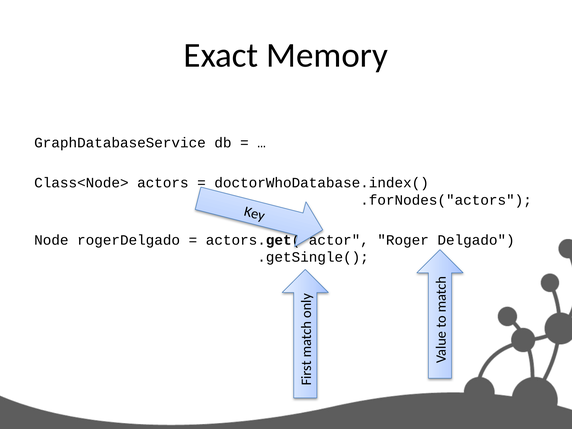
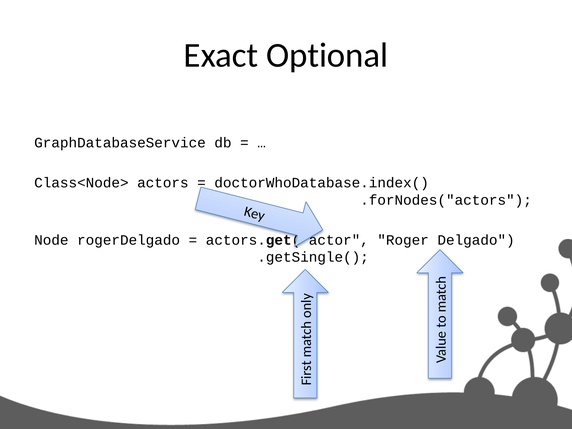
Memory: Memory -> Optional (327, 55)
